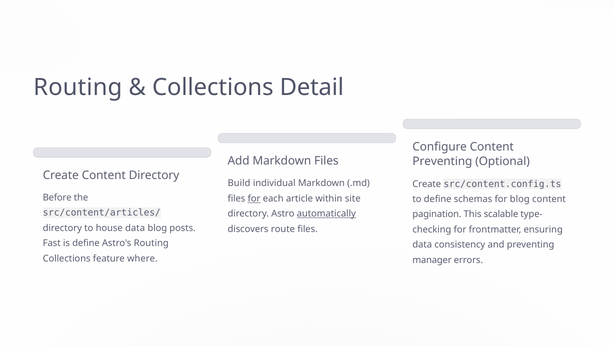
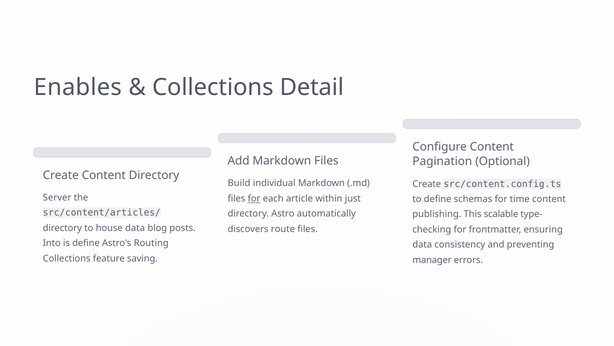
Routing: Routing -> Enables (78, 87)
Preventing: Preventing -> Pagination (442, 161)
Before: Before -> Server (57, 197)
site: site -> just (353, 198)
for blog: blog -> time (520, 199)
automatically underline: present -> none (326, 213)
pagination: pagination -> publishing (437, 214)
Fast: Fast -> Into (52, 243)
where: where -> saving (142, 258)
